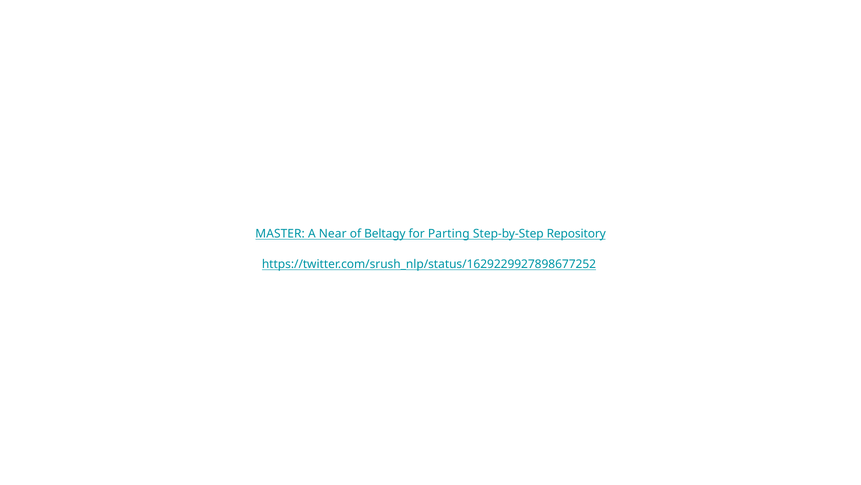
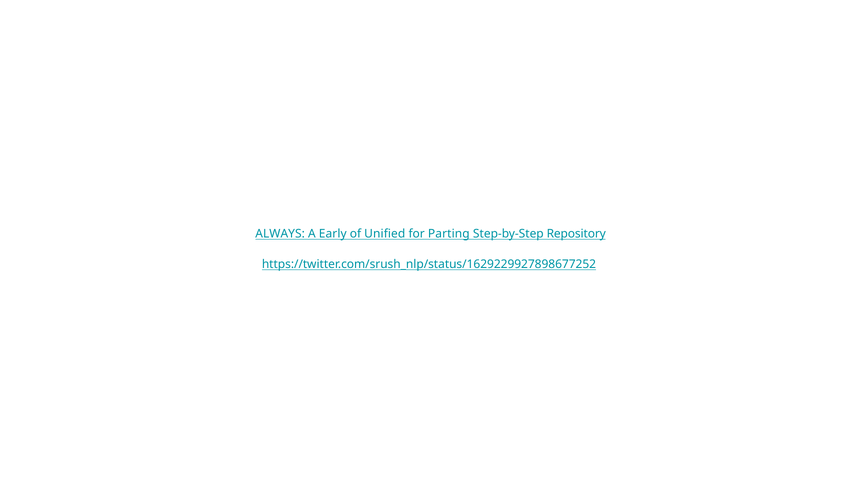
MASTER: MASTER -> ALWAYS (280, 234)
Near: Near -> Early (333, 234)
Beltagy: Beltagy -> Uniﬁed (385, 234)
